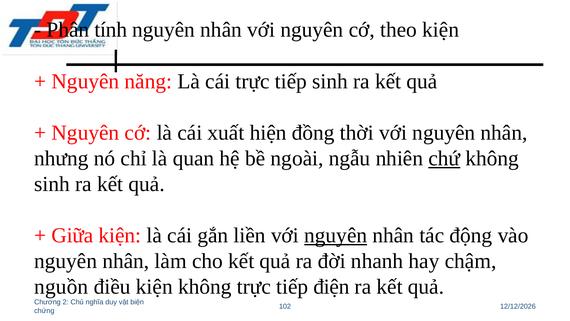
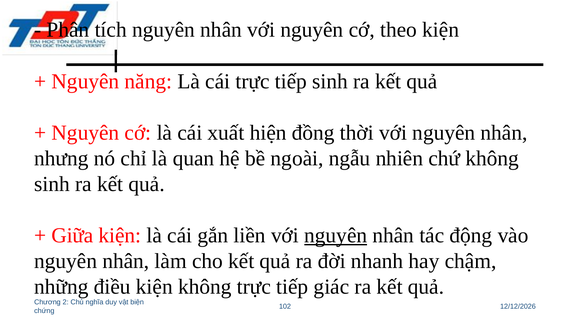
tính: tính -> tích (111, 30)
chứ underline: present -> none (444, 158)
nguồn: nguồn -> những (61, 287)
điện: điện -> giác (331, 287)
